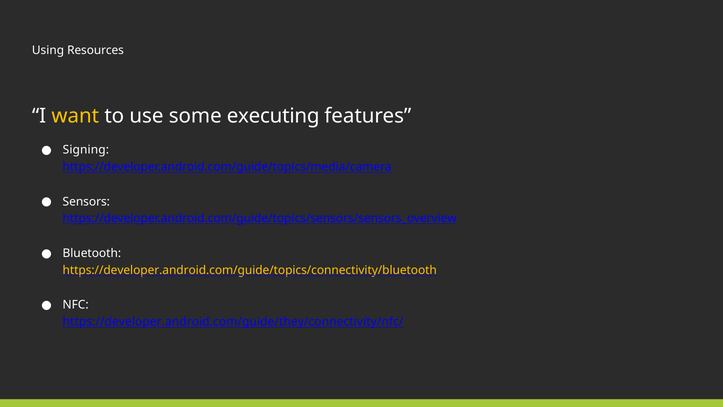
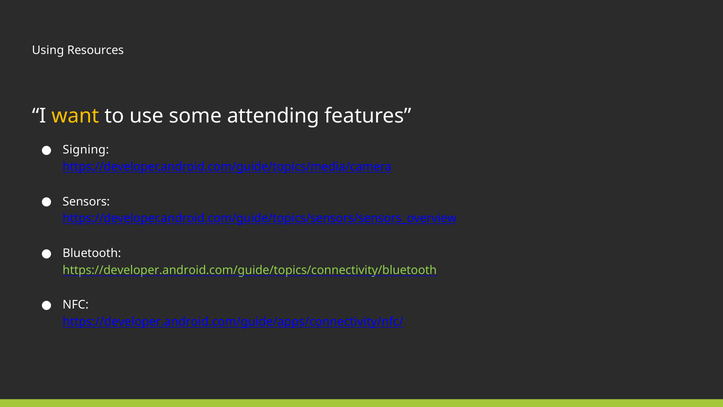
executing: executing -> attending (273, 116)
https://developer.android.com/guide/topics/connectivity/bluetooth colour: yellow -> light green (250, 270)
https://developer.android.com/guide/they/connectivity/nfc/: https://developer.android.com/guide/they/connectivity/nfc/ -> https://developer.android.com/guide/apps/connectivity/nfc/ (233, 322)
